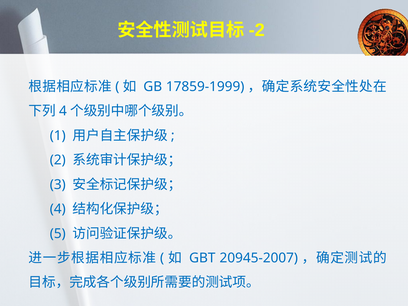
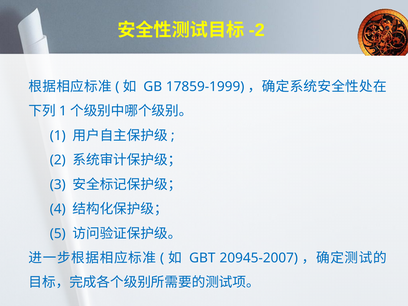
4: 4 -> 1 (63, 111)
